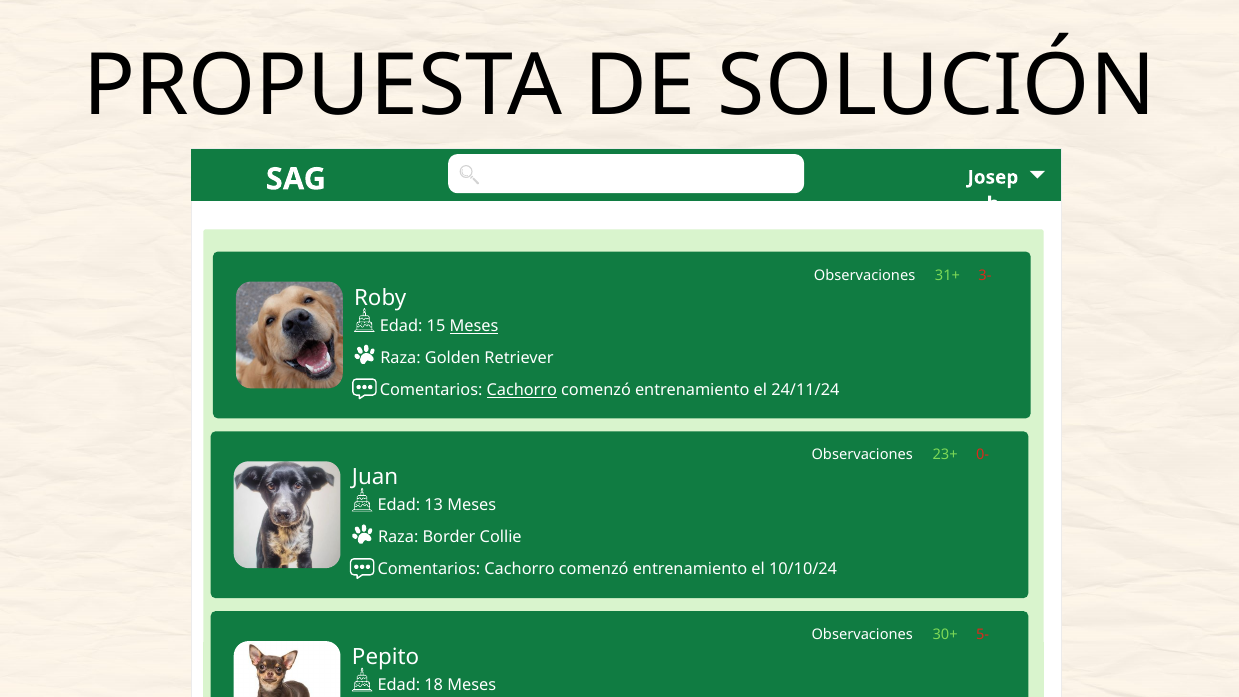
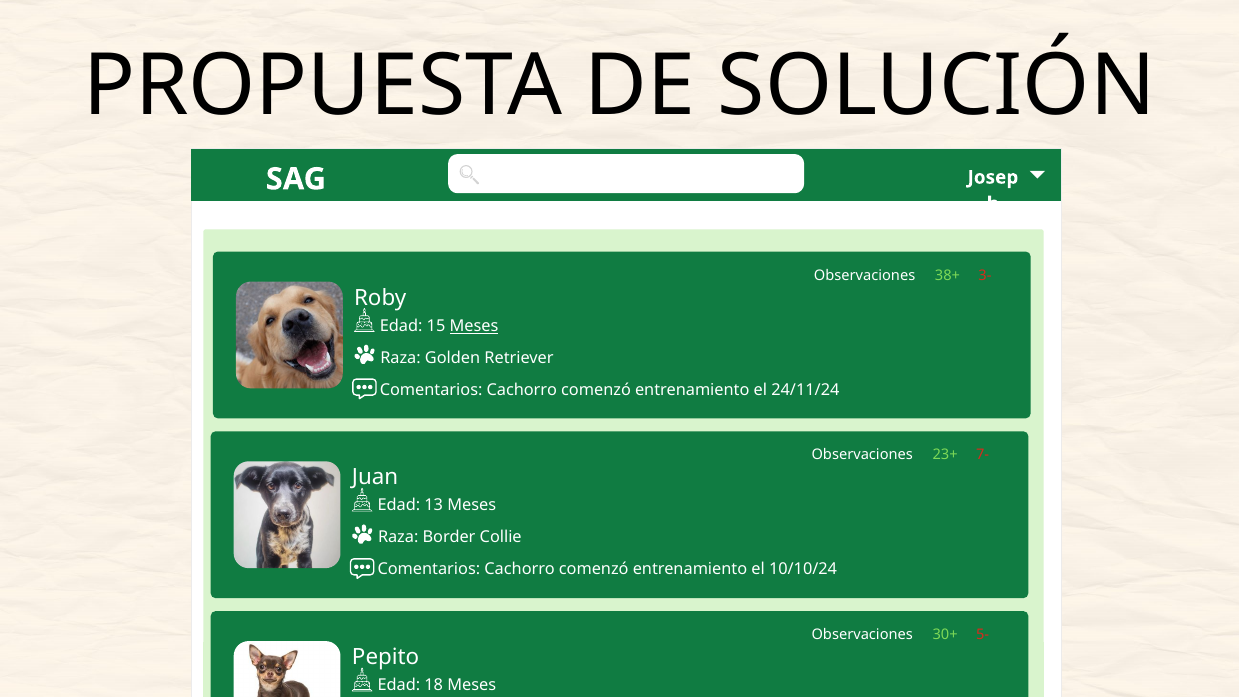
31+: 31+ -> 38+ (947, 276)
Cachorro underline: present -> none (522, 390)
0-: 0- -> 7- (983, 455)
